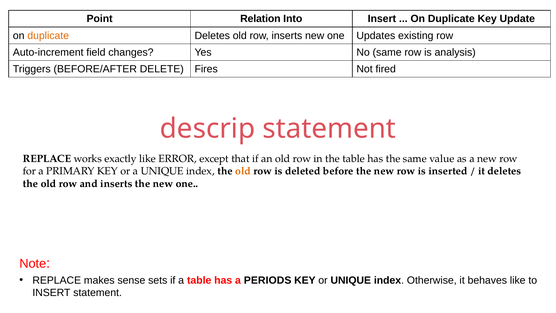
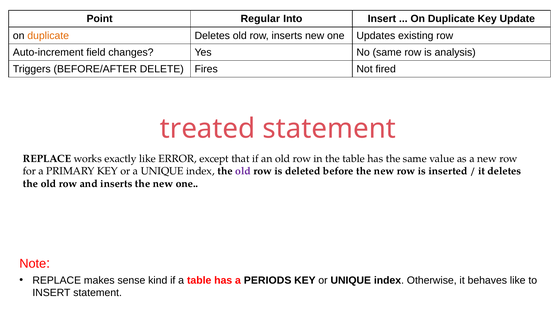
Relation: Relation -> Regular (260, 19)
descrip: descrip -> treated (208, 128)
old colour: orange -> purple (243, 171)
sets: sets -> kind (158, 280)
